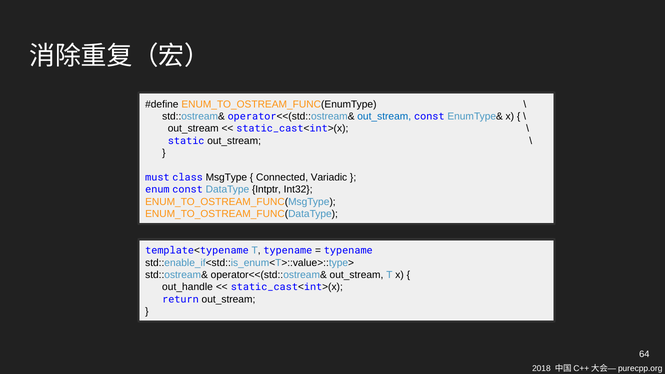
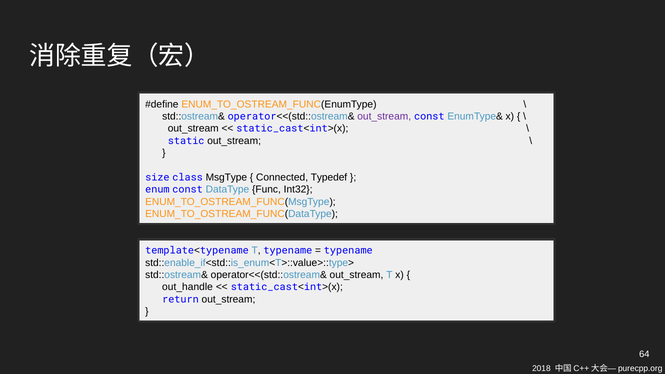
out_stream colour: blue -> purple (384, 116)
must: must -> size (157, 177)
Variadic: Variadic -> Typedef (329, 177)
Intptr: Intptr -> Func (266, 190)
